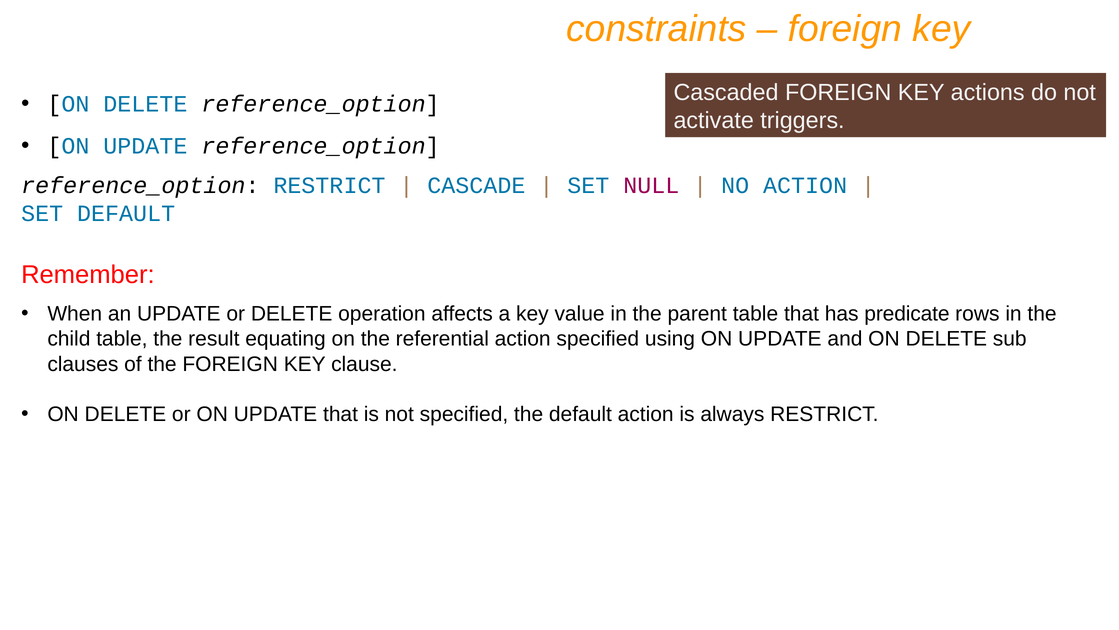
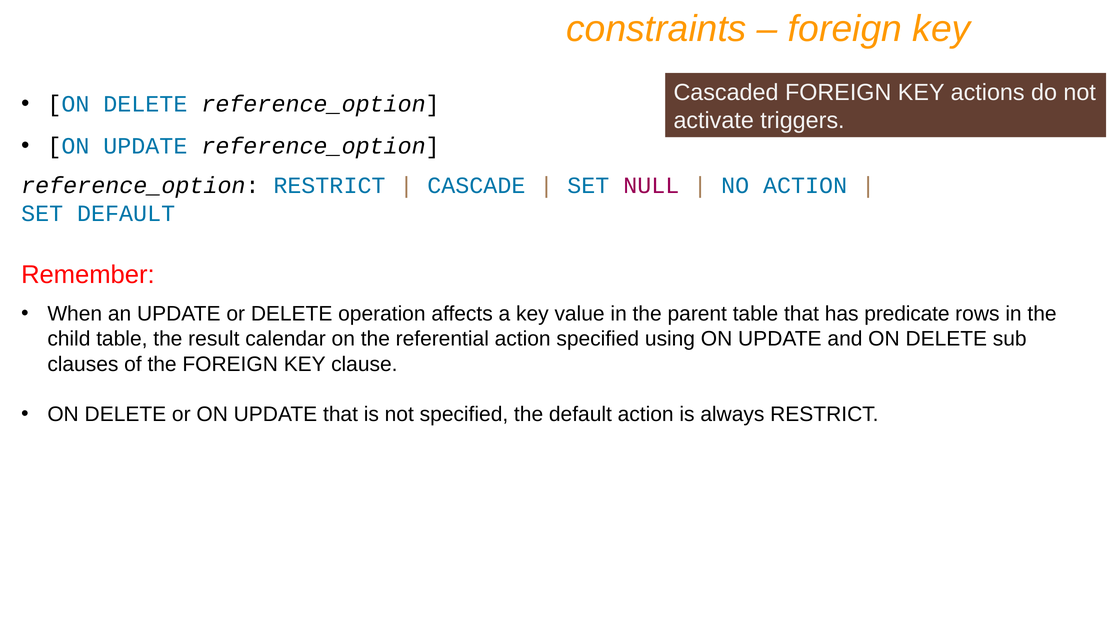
equating: equating -> calendar (286, 339)
